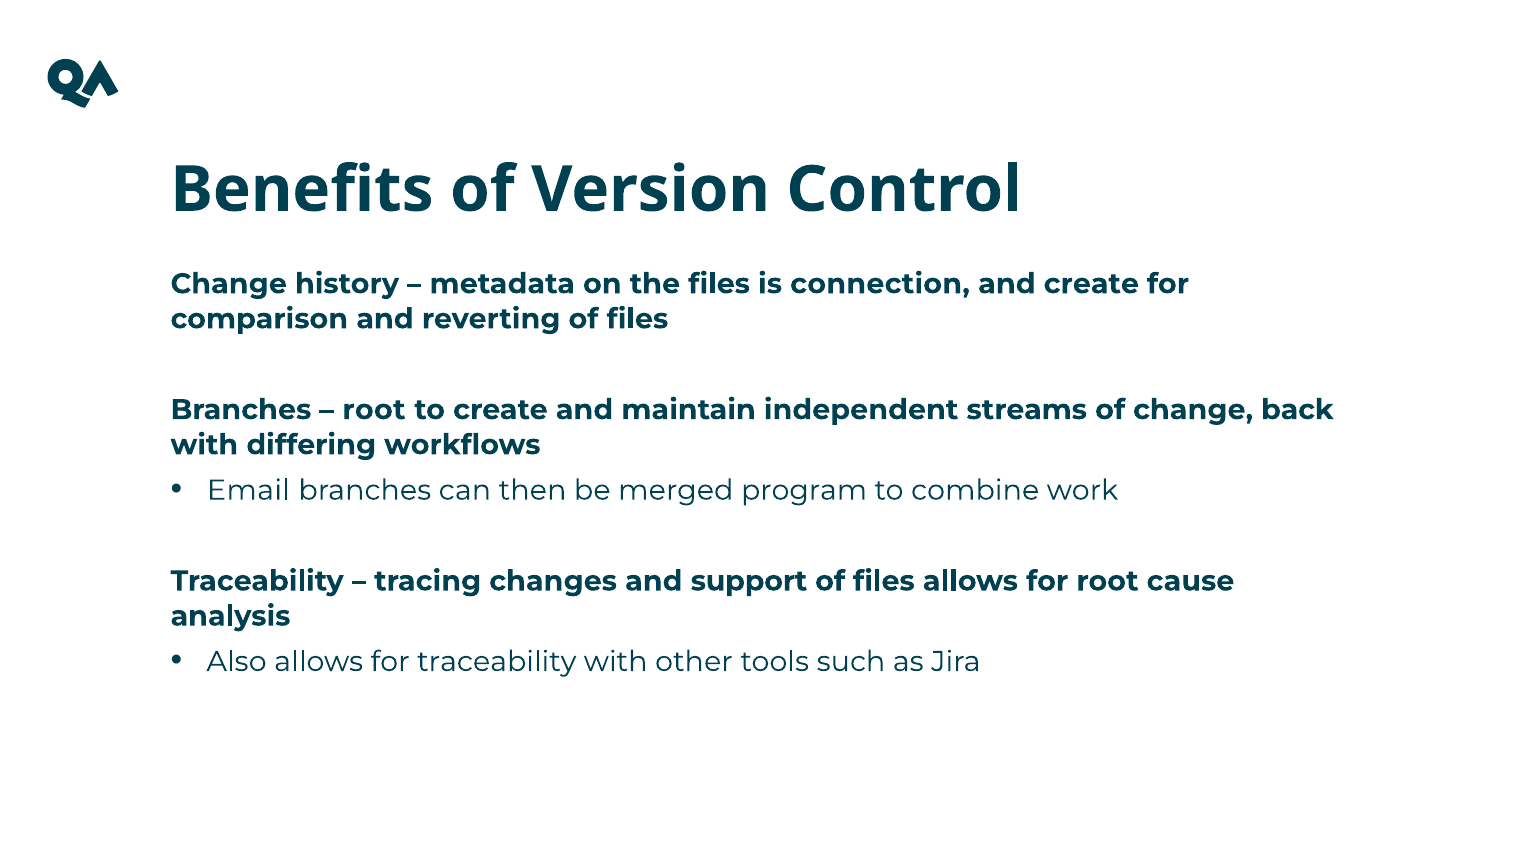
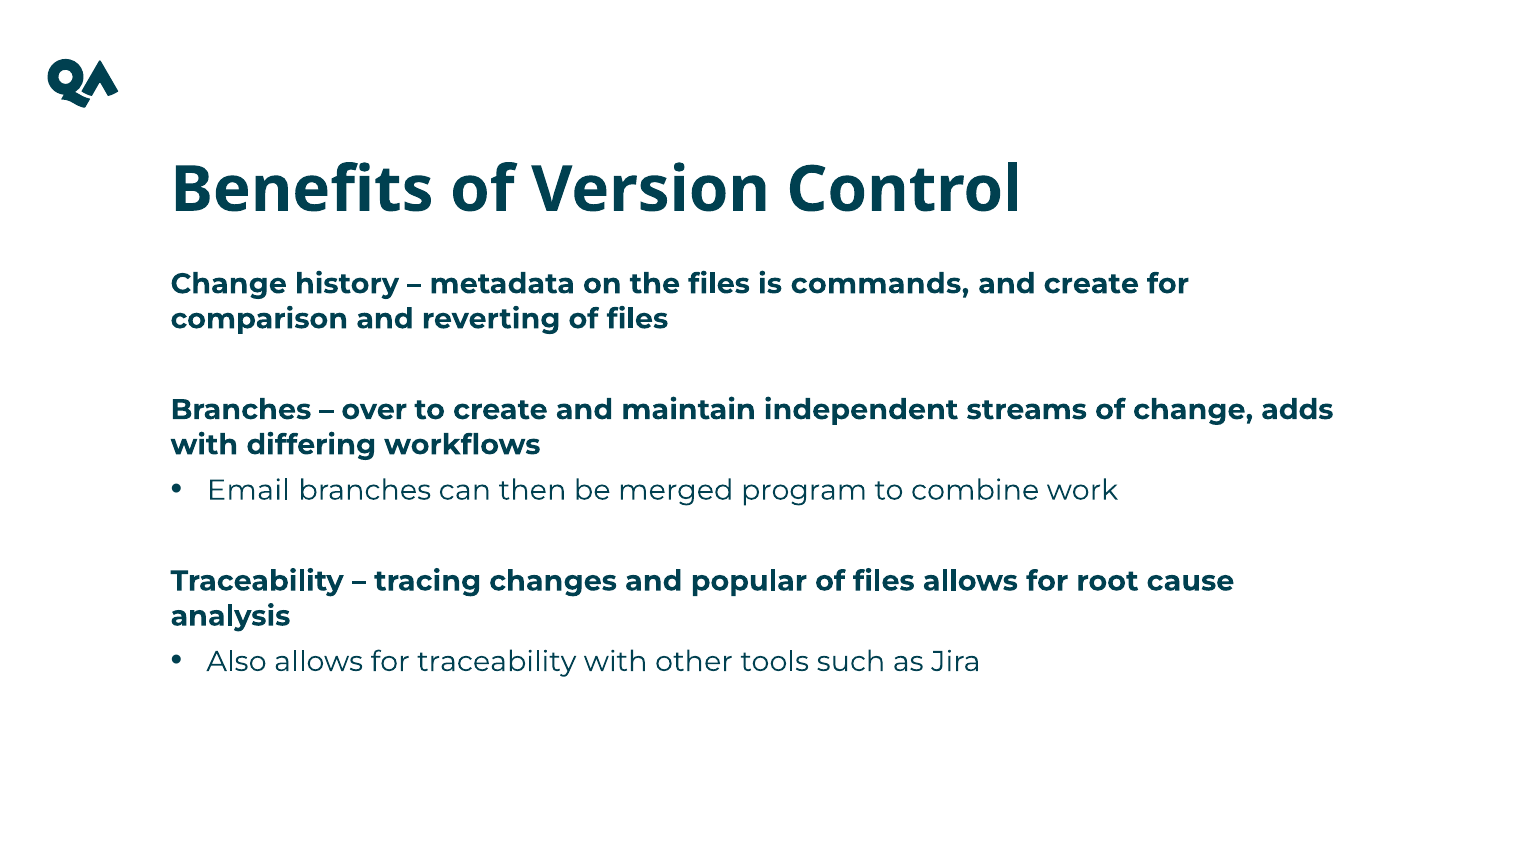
connection: connection -> commands (880, 284)
root: root -> over (374, 410)
back: back -> adds (1297, 410)
support: support -> popular (749, 581)
